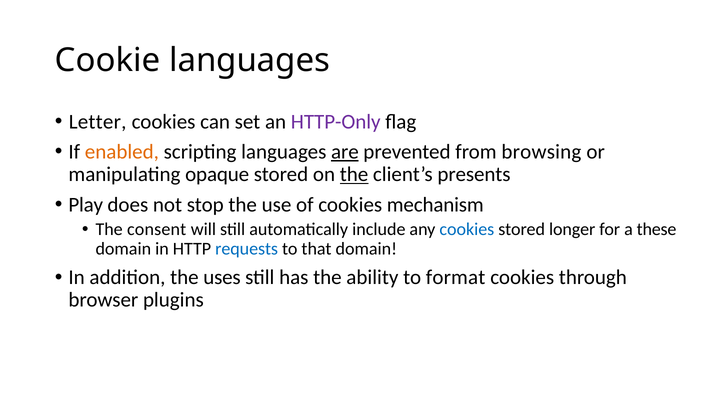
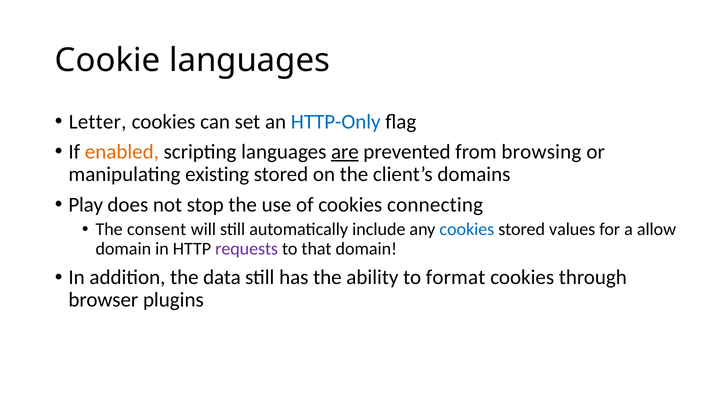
HTTP-Only colour: purple -> blue (336, 122)
opaque: opaque -> existing (217, 175)
the underline: present -> none (354, 175)
presents: presents -> domains (474, 175)
mechanism: mechanism -> connecting (435, 205)
longer: longer -> values (572, 230)
these: these -> allow (656, 230)
requests colour: blue -> purple (247, 249)
uses: uses -> data (222, 278)
